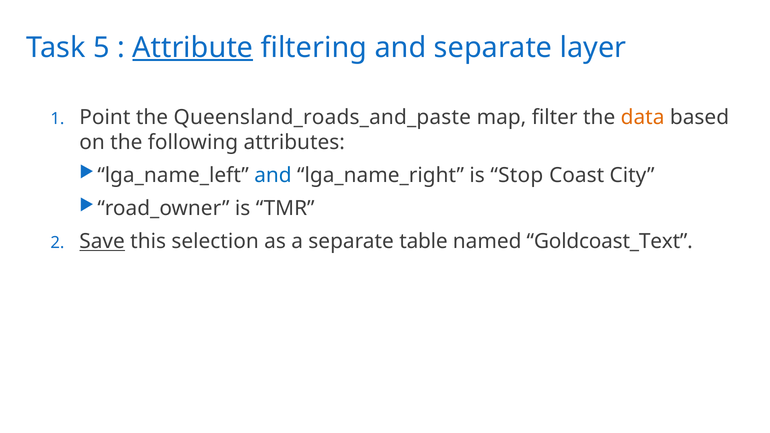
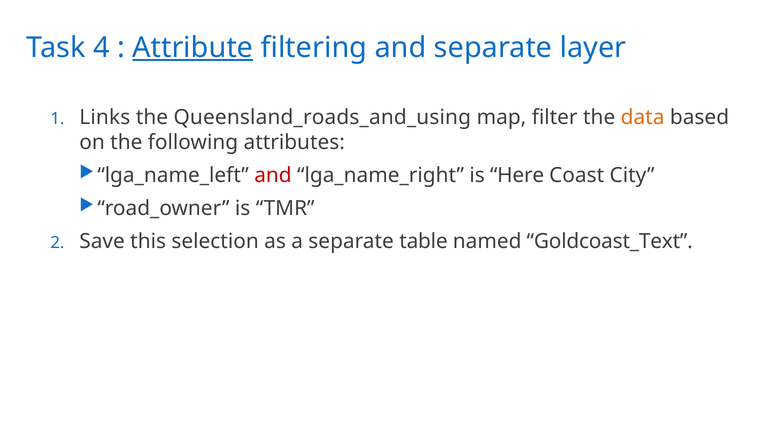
5: 5 -> 4 (101, 48)
Point: Point -> Links (105, 117)
Queensland_roads_and_paste: Queensland_roads_and_paste -> Queensland_roads_and_using (322, 117)
and colour: blue -> red (273, 175)
Stop: Stop -> Here (517, 175)
Save underline: present -> none (102, 241)
